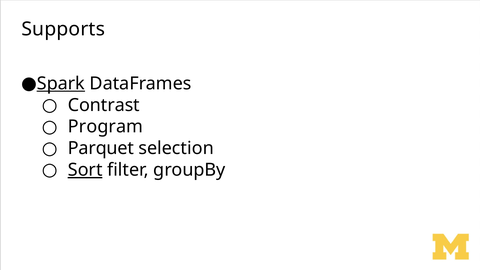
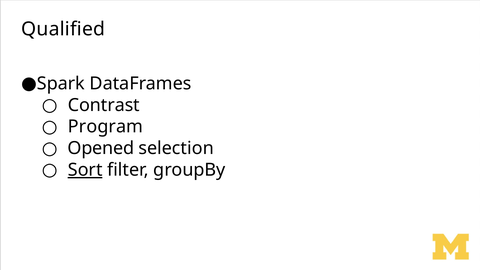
Supports: Supports -> Qualified (63, 29)
Spark underline: present -> none (61, 83)
Parquet: Parquet -> Opened (101, 148)
